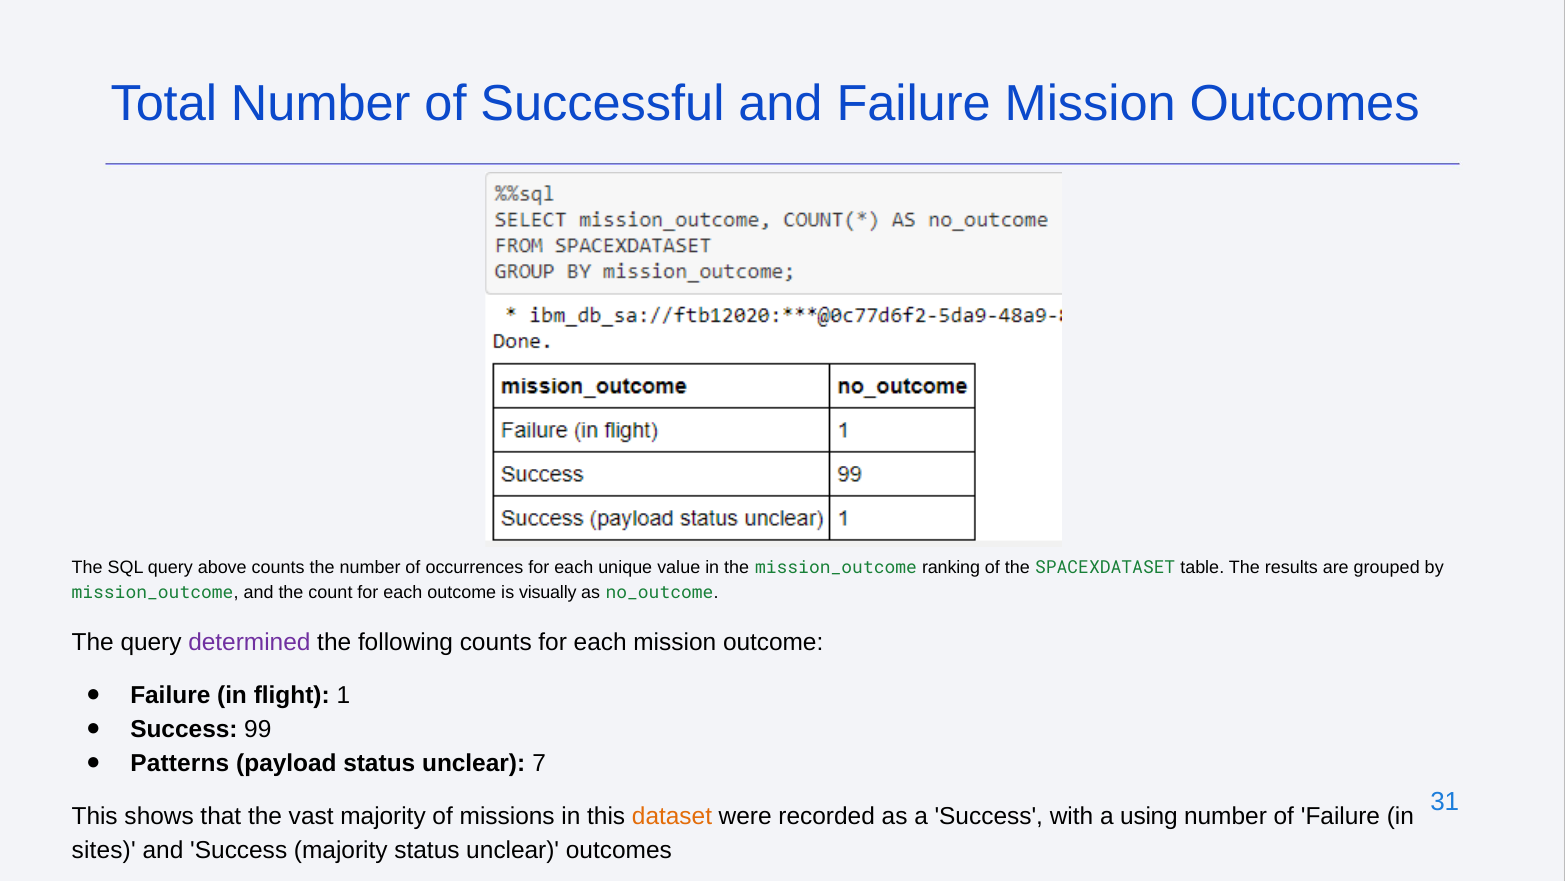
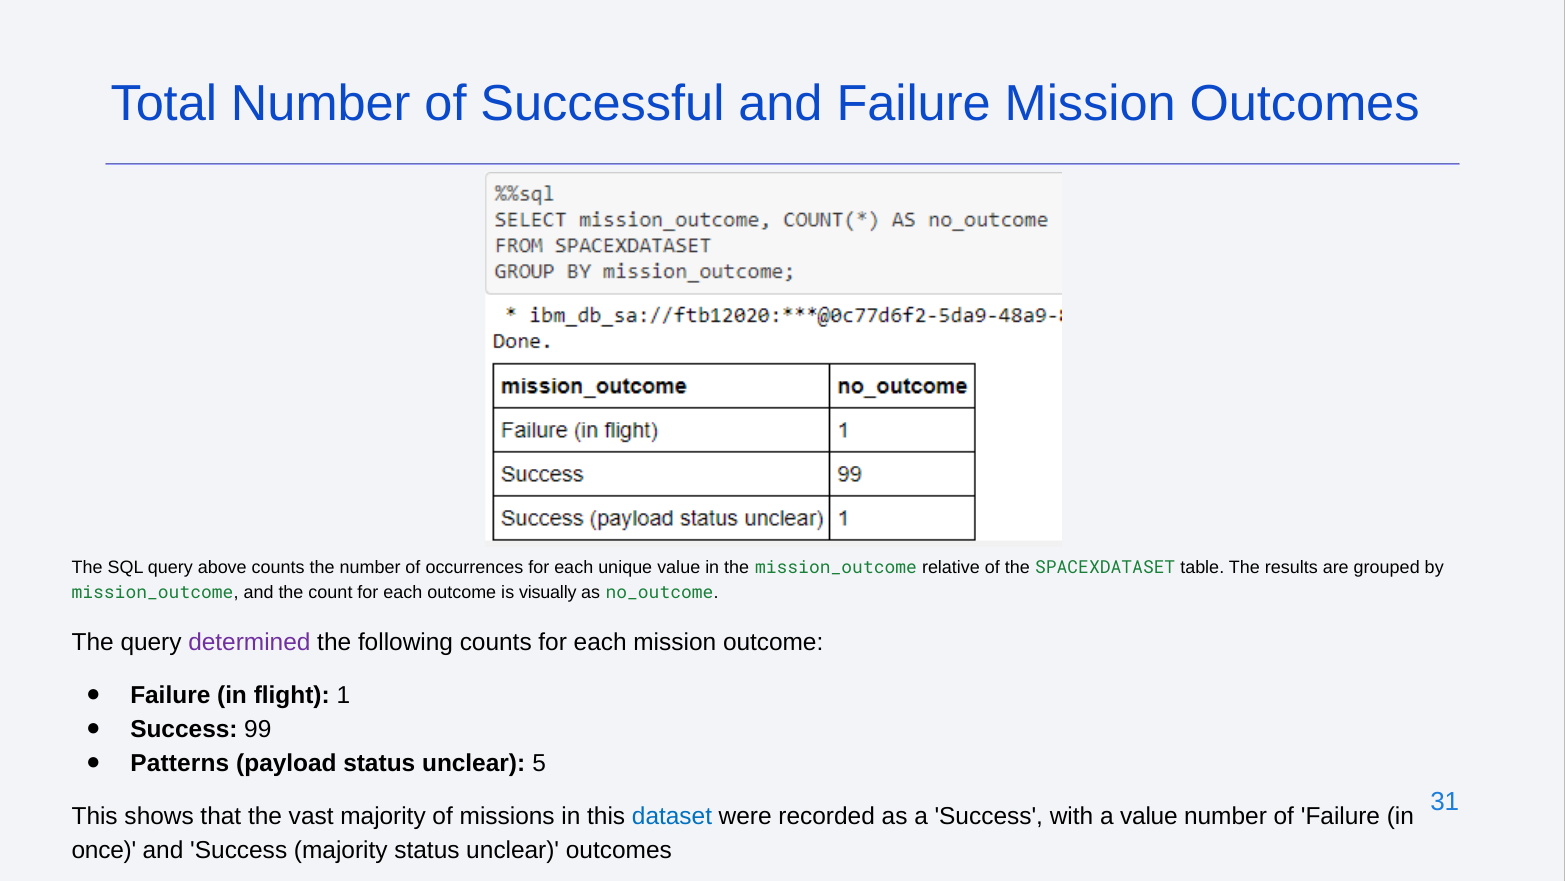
ranking: ranking -> relative (951, 567)
7: 7 -> 5 (539, 762)
dataset colour: orange -> blue (672, 816)
a using: using -> value (1149, 816)
sites: sites -> once (104, 849)
